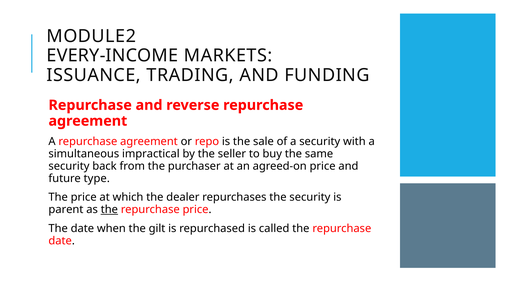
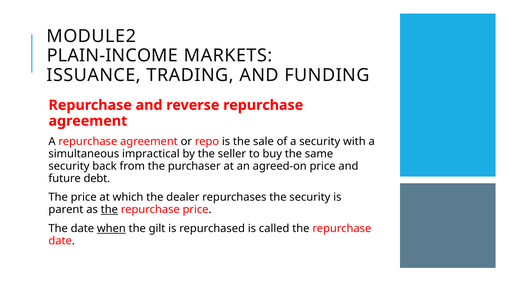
EVERY-INCOME: EVERY-INCOME -> PLAIN-INCOME (112, 56)
type: type -> debt (97, 179)
when underline: none -> present (111, 229)
